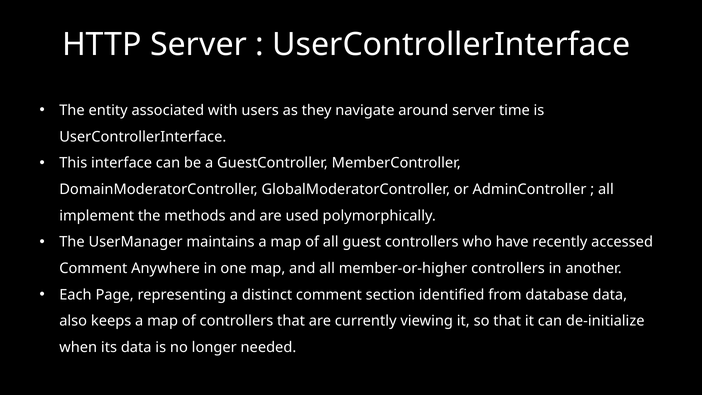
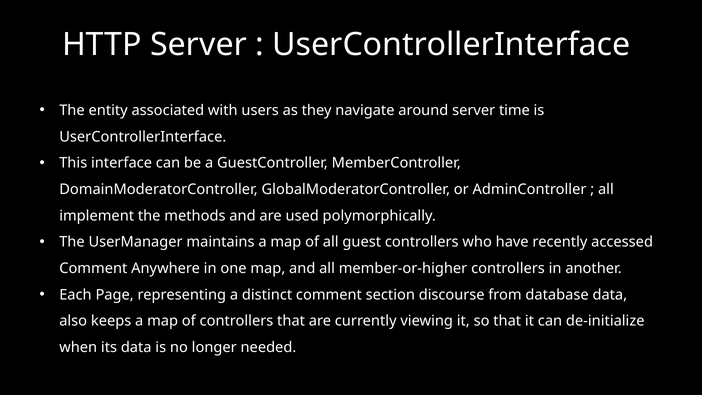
identified: identified -> discourse (452, 295)
